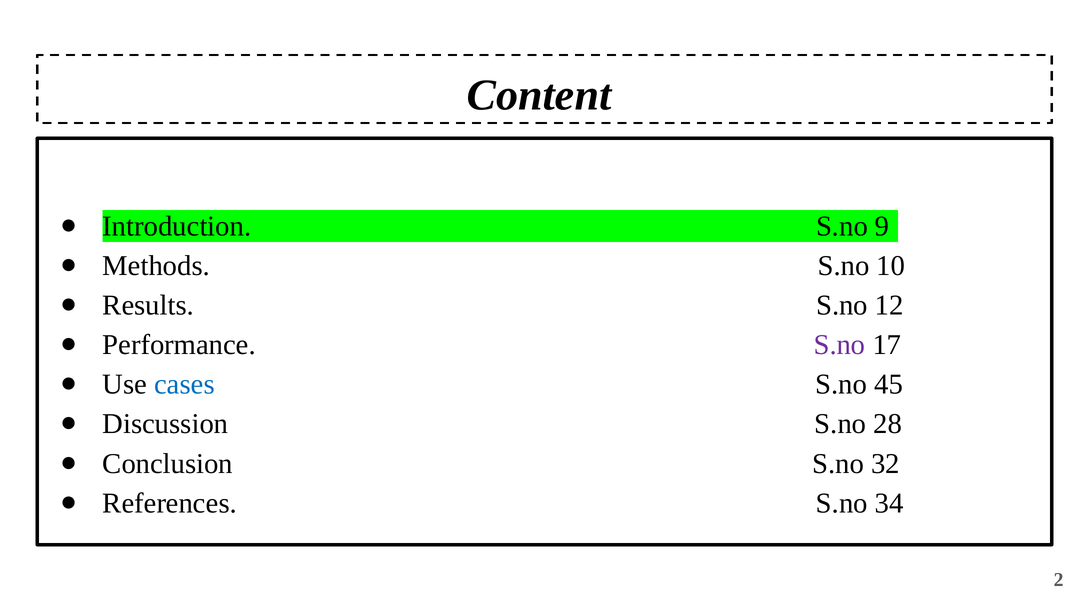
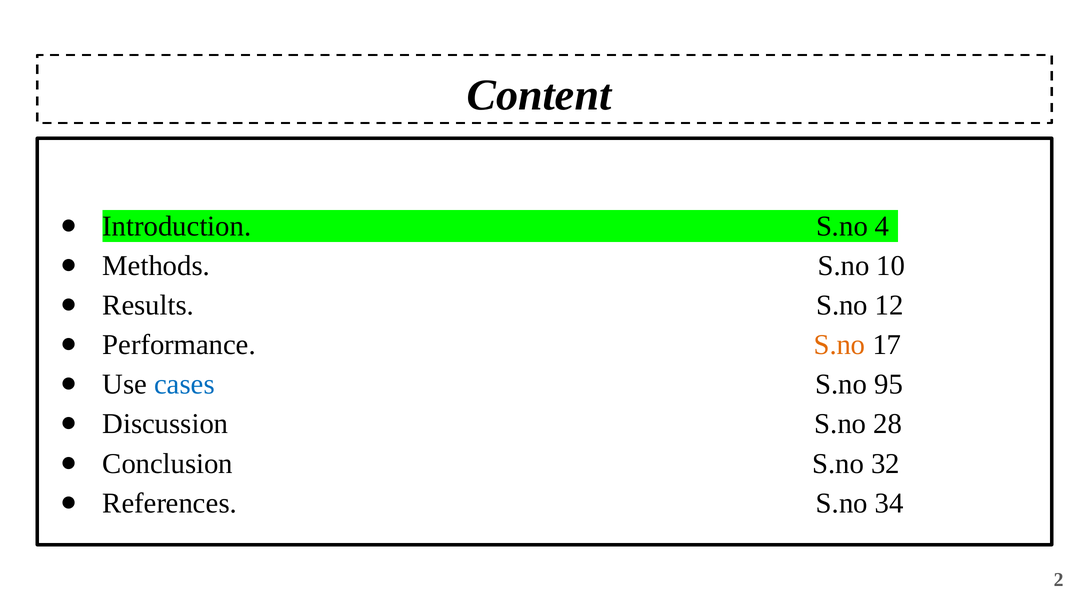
9: 9 -> 4 (882, 226)
S.no colour: purple -> orange (839, 345)
45: 45 -> 95 (889, 385)
